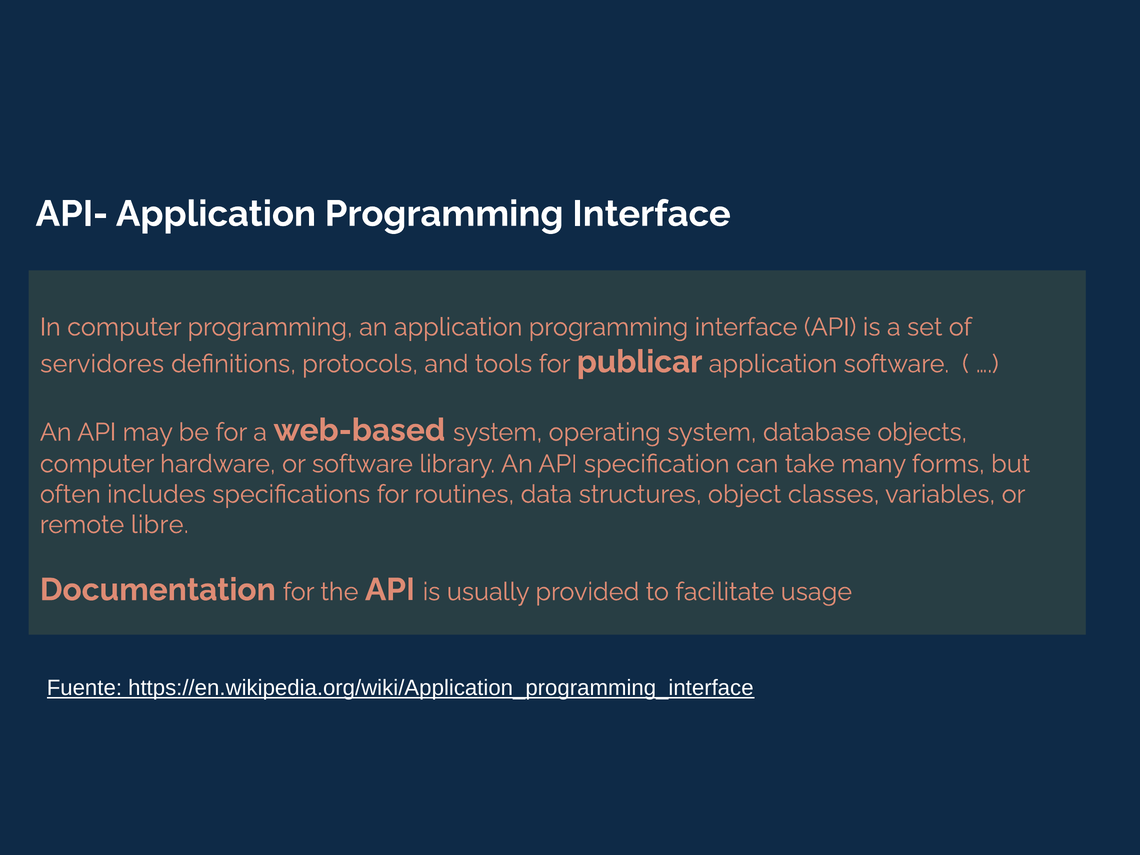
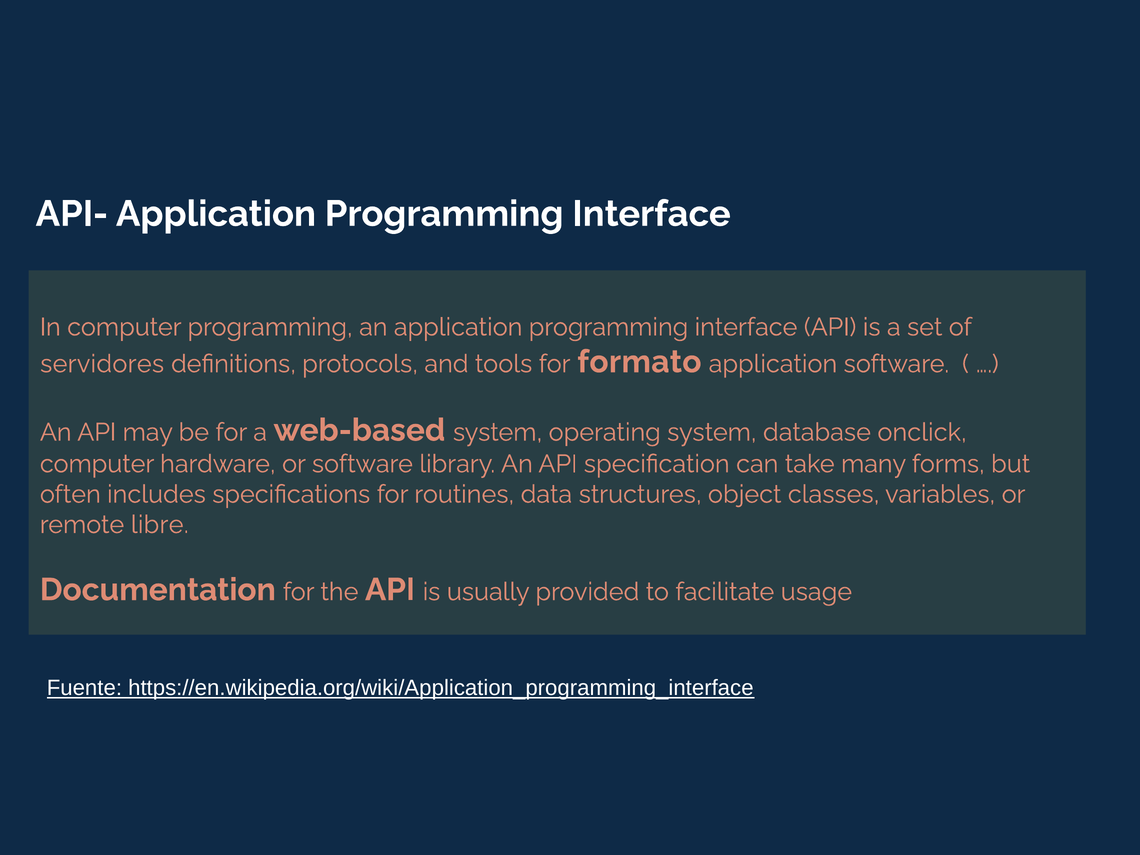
publicar: publicar -> formato (639, 362)
objects: objects -> onclick (922, 432)
